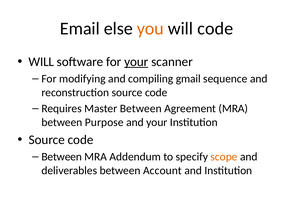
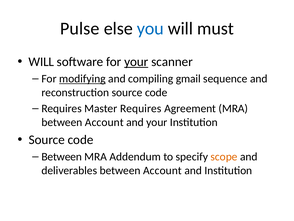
Email: Email -> Pulse (80, 28)
you colour: orange -> blue (150, 28)
will code: code -> must (215, 28)
modifying underline: none -> present (82, 79)
Master Between: Between -> Requires (141, 108)
Purpose: Purpose -> Account (104, 122)
